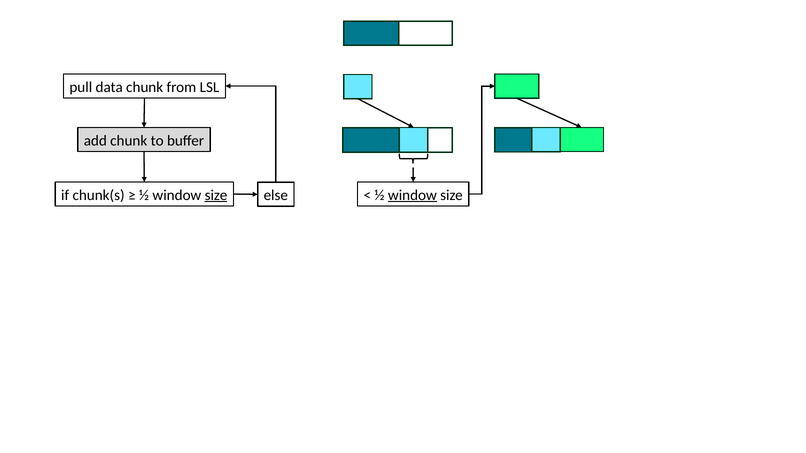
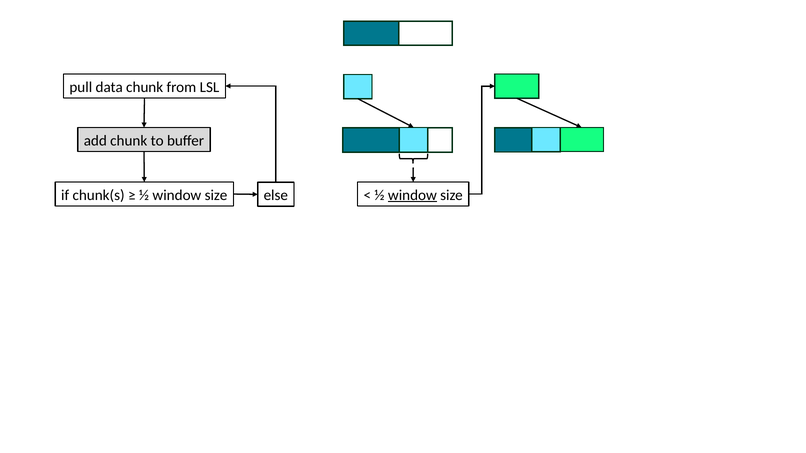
size underline: present -> none (216, 195)
